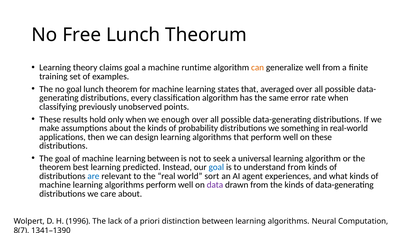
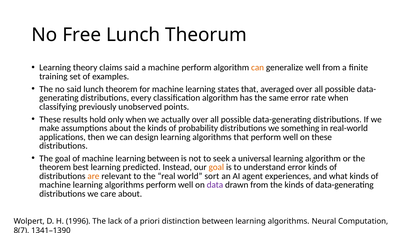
claims goal: goal -> said (132, 68)
machine runtime: runtime -> perform (196, 68)
no goal: goal -> said (74, 89)
enough: enough -> actually (175, 119)
goal colour: blue -> orange (216, 167)
understand from: from -> error (297, 167)
are colour: blue -> orange (93, 176)
